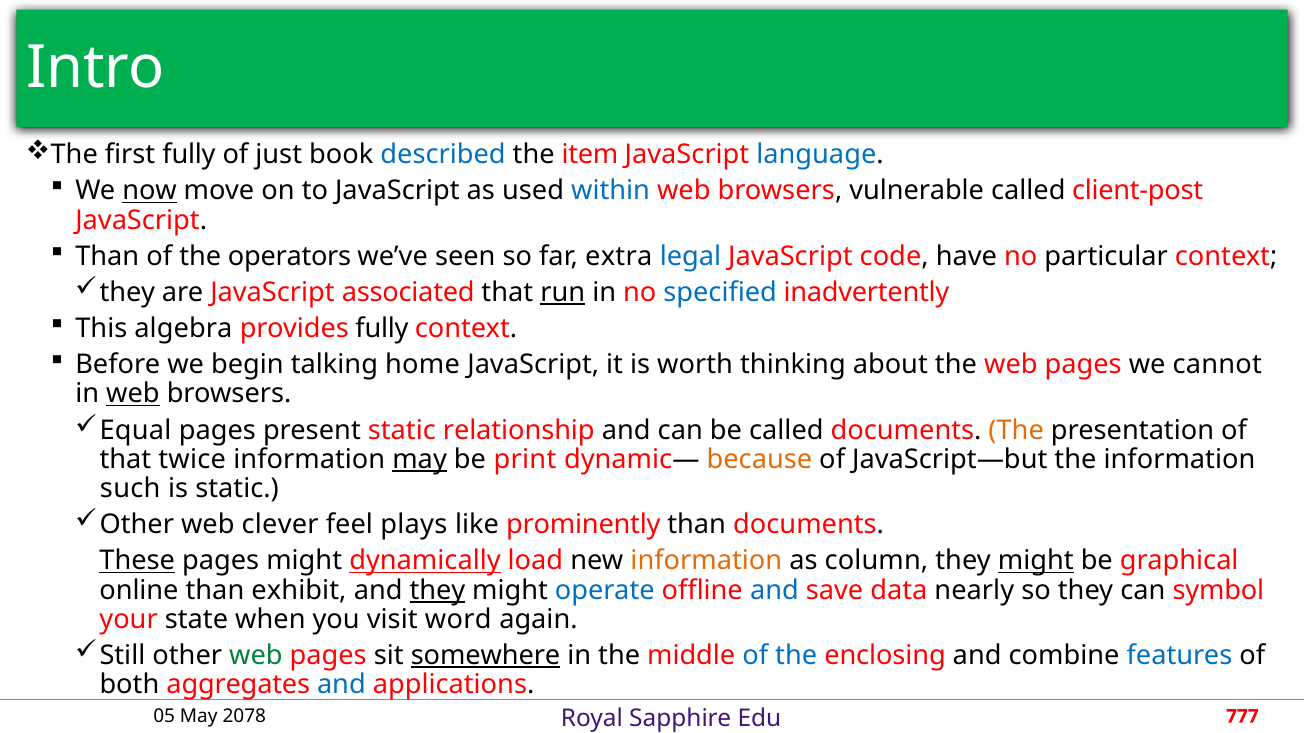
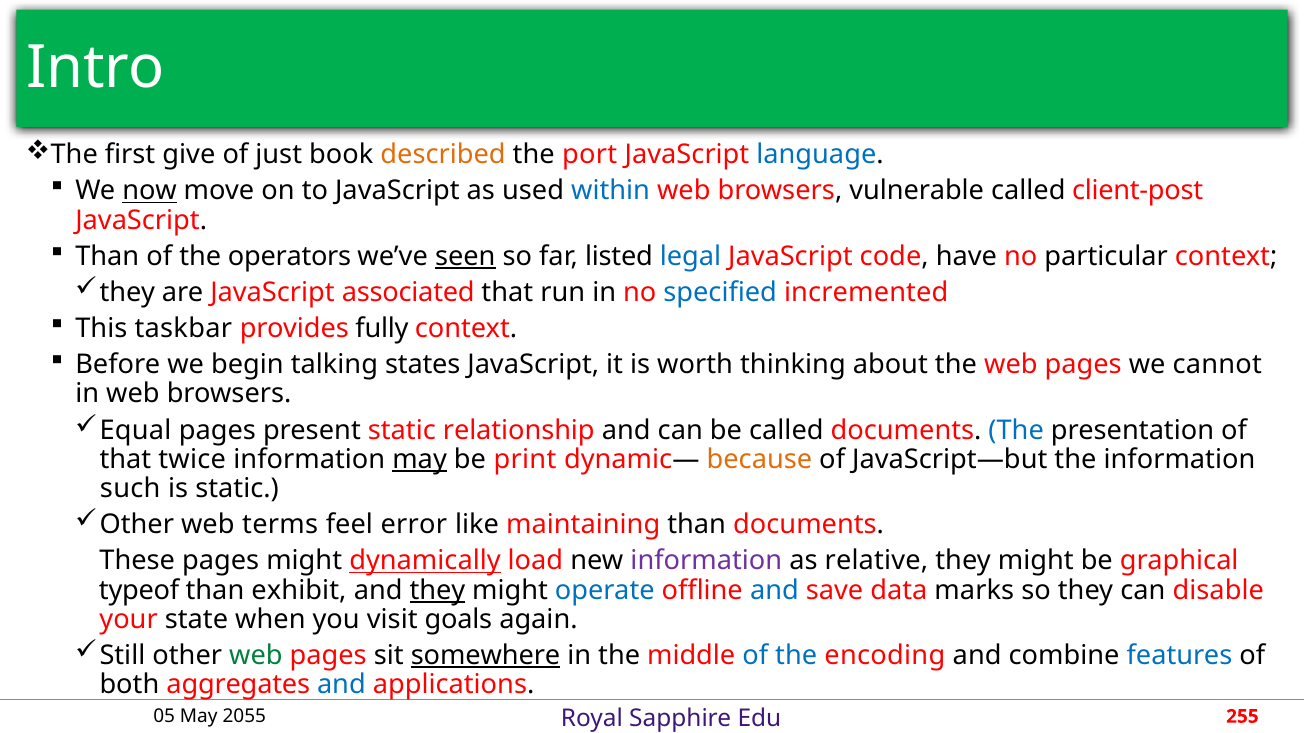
first fully: fully -> give (189, 155)
described colour: blue -> orange (443, 155)
item: item -> port (590, 155)
seen underline: none -> present (465, 257)
extra: extra -> listed (619, 257)
run underline: present -> none (563, 293)
inadvertently: inadvertently -> incremented (866, 293)
algebra: algebra -> taskbar (183, 329)
home: home -> states (423, 365)
web underline: present -> none (133, 394)
The colour: orange -> blue (1016, 430)
clever: clever -> terms (280, 525)
plays: plays -> error (414, 525)
prominently: prominently -> maintaining (583, 525)
These underline: present -> none (137, 561)
information colour: orange -> purple (706, 561)
column: column -> relative (876, 561)
might underline: present -> none (1036, 561)
online: online -> typeof (139, 591)
nearly: nearly -> marks (974, 591)
symbol: symbol -> disable (1218, 591)
word: word -> goals (458, 620)
enclosing: enclosing -> encoding (885, 656)
2078: 2078 -> 2055 (244, 717)
777: 777 -> 255 (1242, 717)
